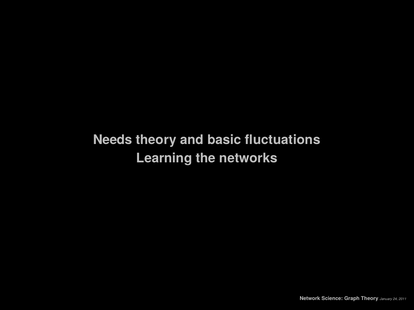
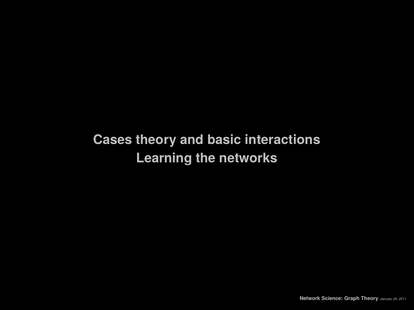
Needs: Needs -> Cases (113, 140)
fluctuations: fluctuations -> interactions (283, 140)
